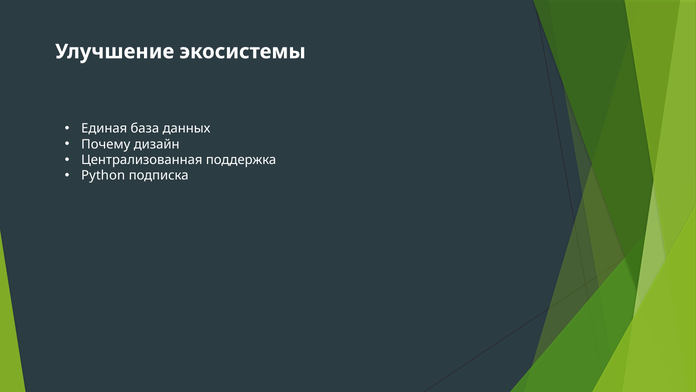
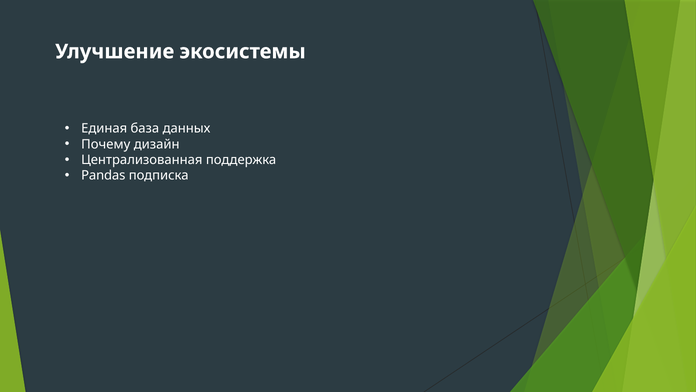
Python: Python -> Pandas (103, 175)
